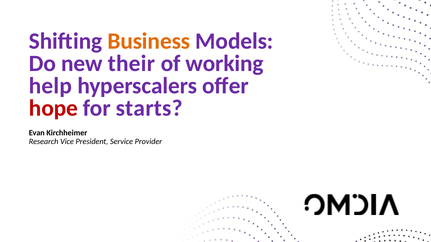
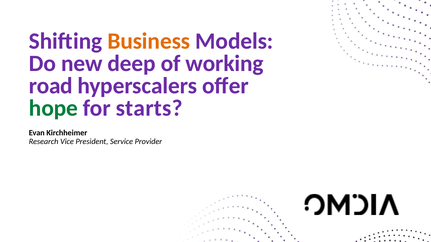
their: their -> deep (132, 64)
help: help -> road (51, 86)
hope colour: red -> green (53, 108)
